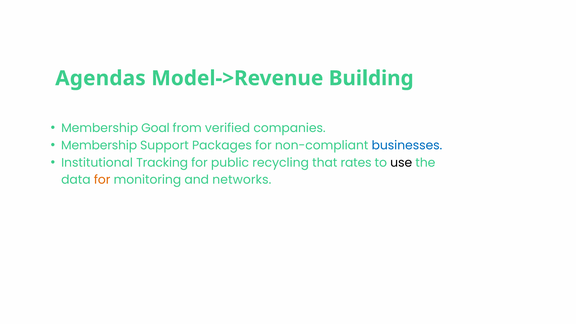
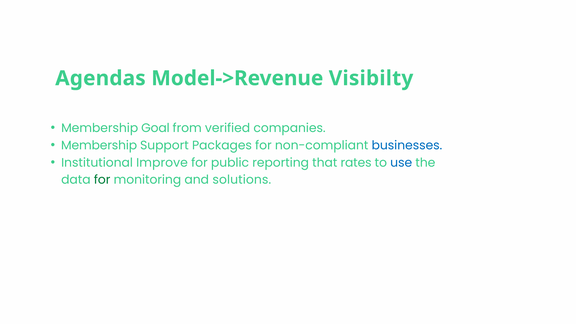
Building: Building -> Visibilty (371, 78)
Tracking: Tracking -> Improve (162, 163)
recycling: recycling -> reporting (281, 163)
use colour: black -> blue (401, 163)
for colour: orange -> green (102, 180)
networks: networks -> solutions (242, 180)
